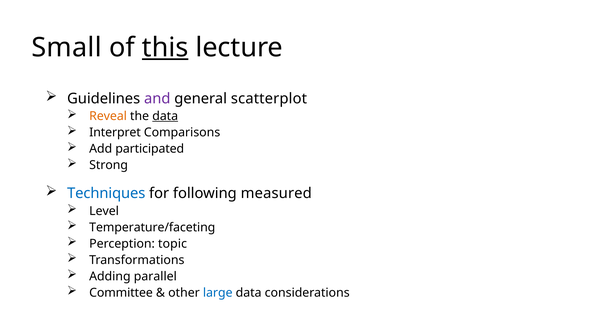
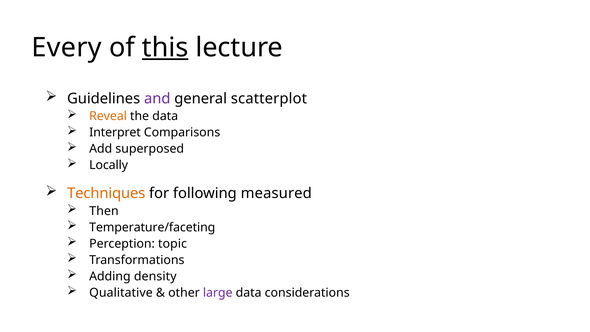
Small: Small -> Every (67, 47)
data underline: present -> none (165, 116)
participated: participated -> superposed (150, 149)
Strong: Strong -> Locally (109, 165)
Techniques colour: blue -> orange (106, 193)
Level: Level -> Then (104, 211)
parallel: parallel -> density (155, 276)
Committee: Committee -> Qualitative (121, 293)
large colour: blue -> purple (218, 293)
